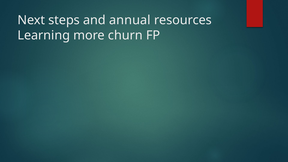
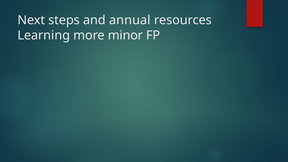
churn: churn -> minor (125, 35)
